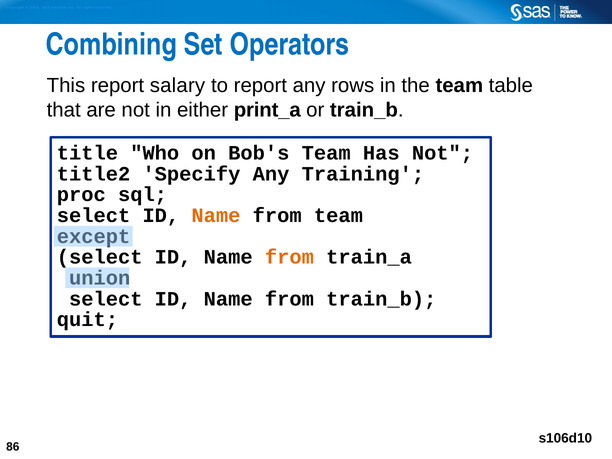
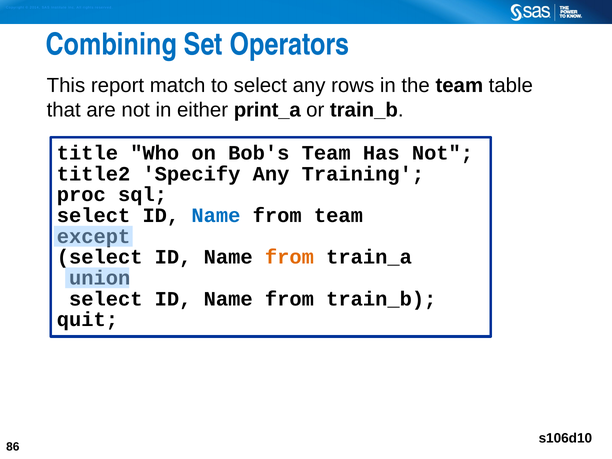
salary: salary -> match (178, 85)
to report: report -> select (260, 85)
Name colour: orange -> blue (216, 216)
